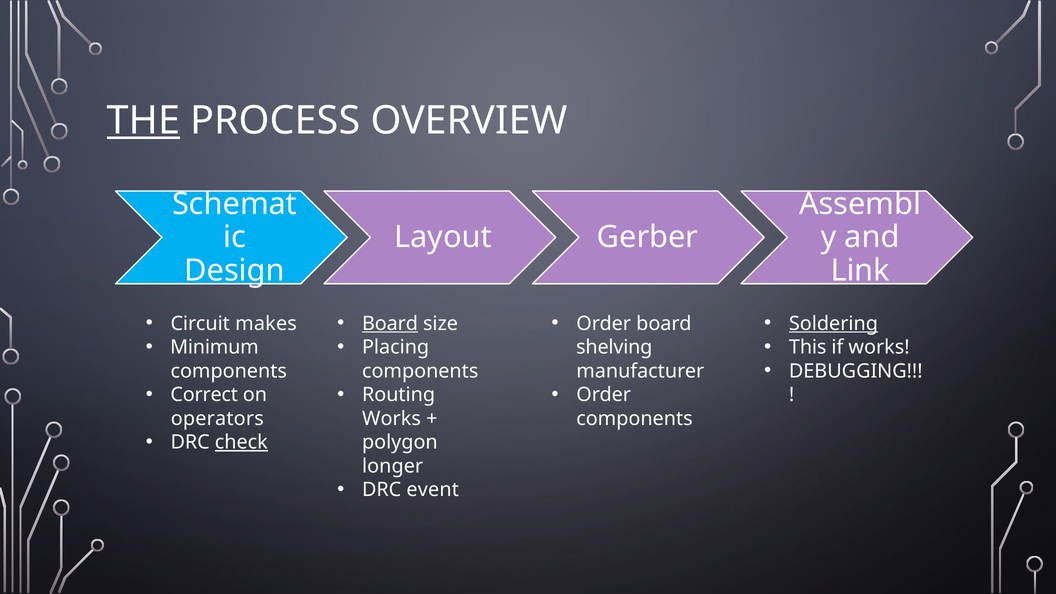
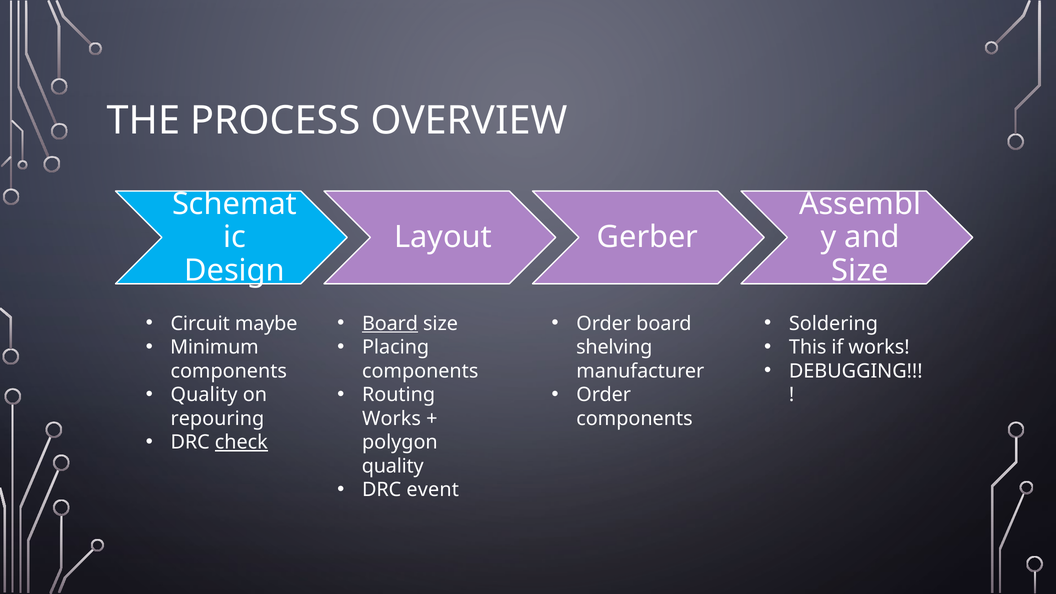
THE underline: present -> none (143, 121)
Link: Link -> Size (860, 270)
makes: makes -> maybe (266, 323)
Soldering underline: present -> none (833, 323)
Correct: Correct -> Quality (204, 395)
operators: operators -> repouring (217, 419)
longer: longer -> quality (393, 466)
